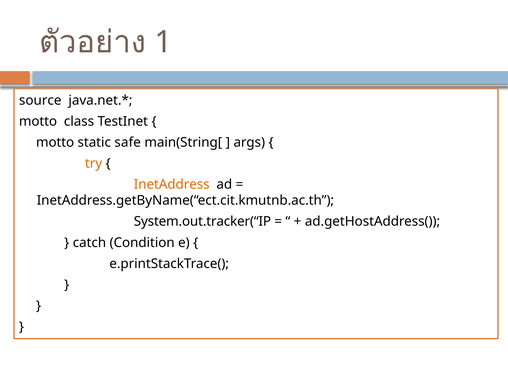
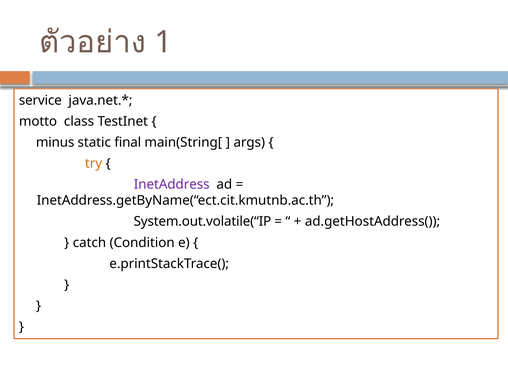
source: source -> service (40, 100)
motto: motto -> minus (55, 142)
safe: safe -> final (128, 142)
InetAddress colour: orange -> purple (172, 184)
System.out.tracker(“IP: System.out.tracker(“IP -> System.out.volatile(“IP (202, 222)
